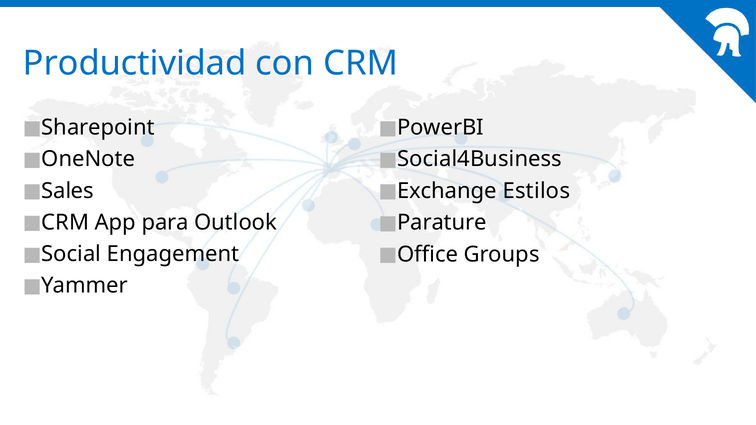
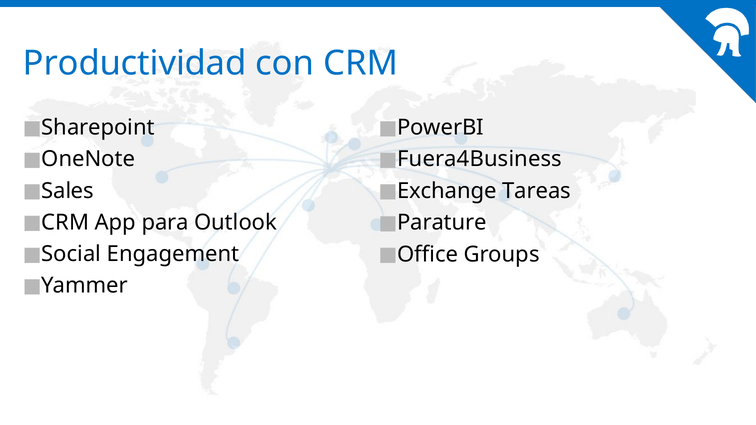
Social4Business: Social4Business -> Fuera4Business (480, 159)
Estilos: Estilos -> Tareas (537, 191)
